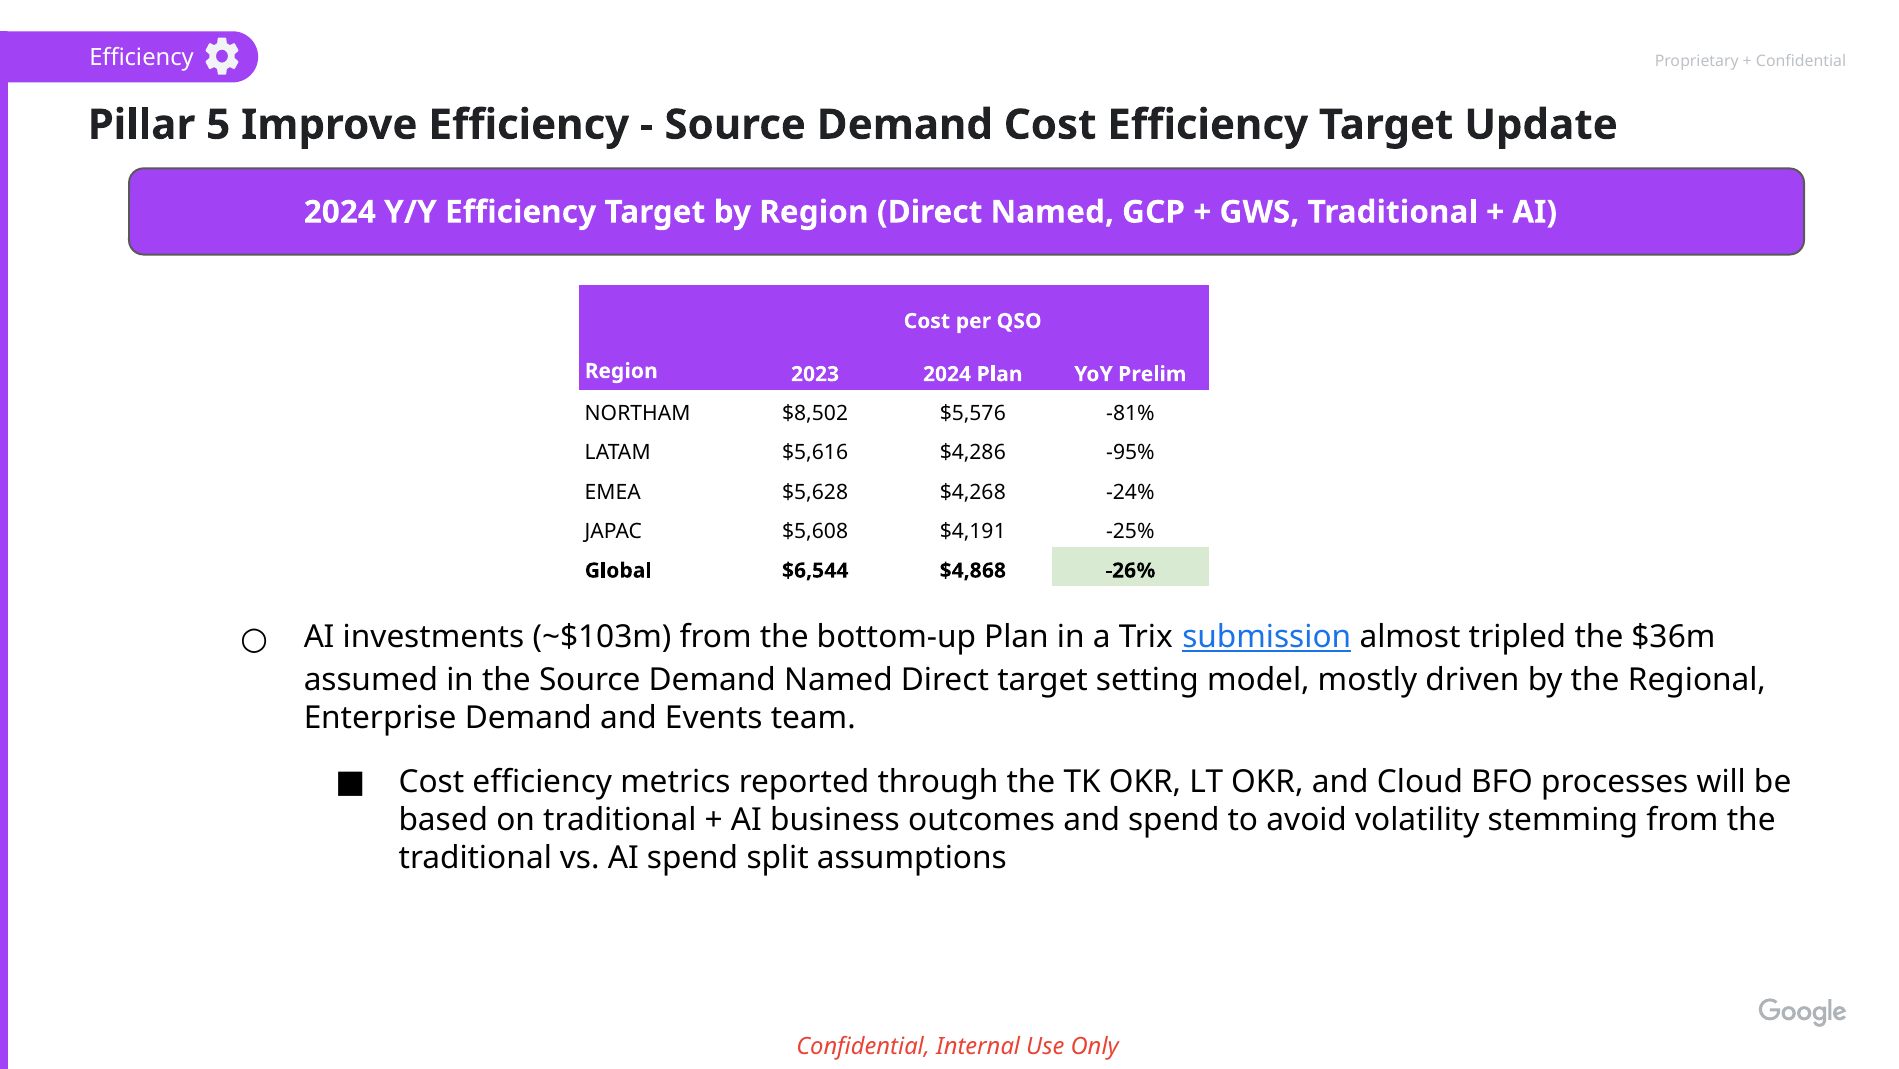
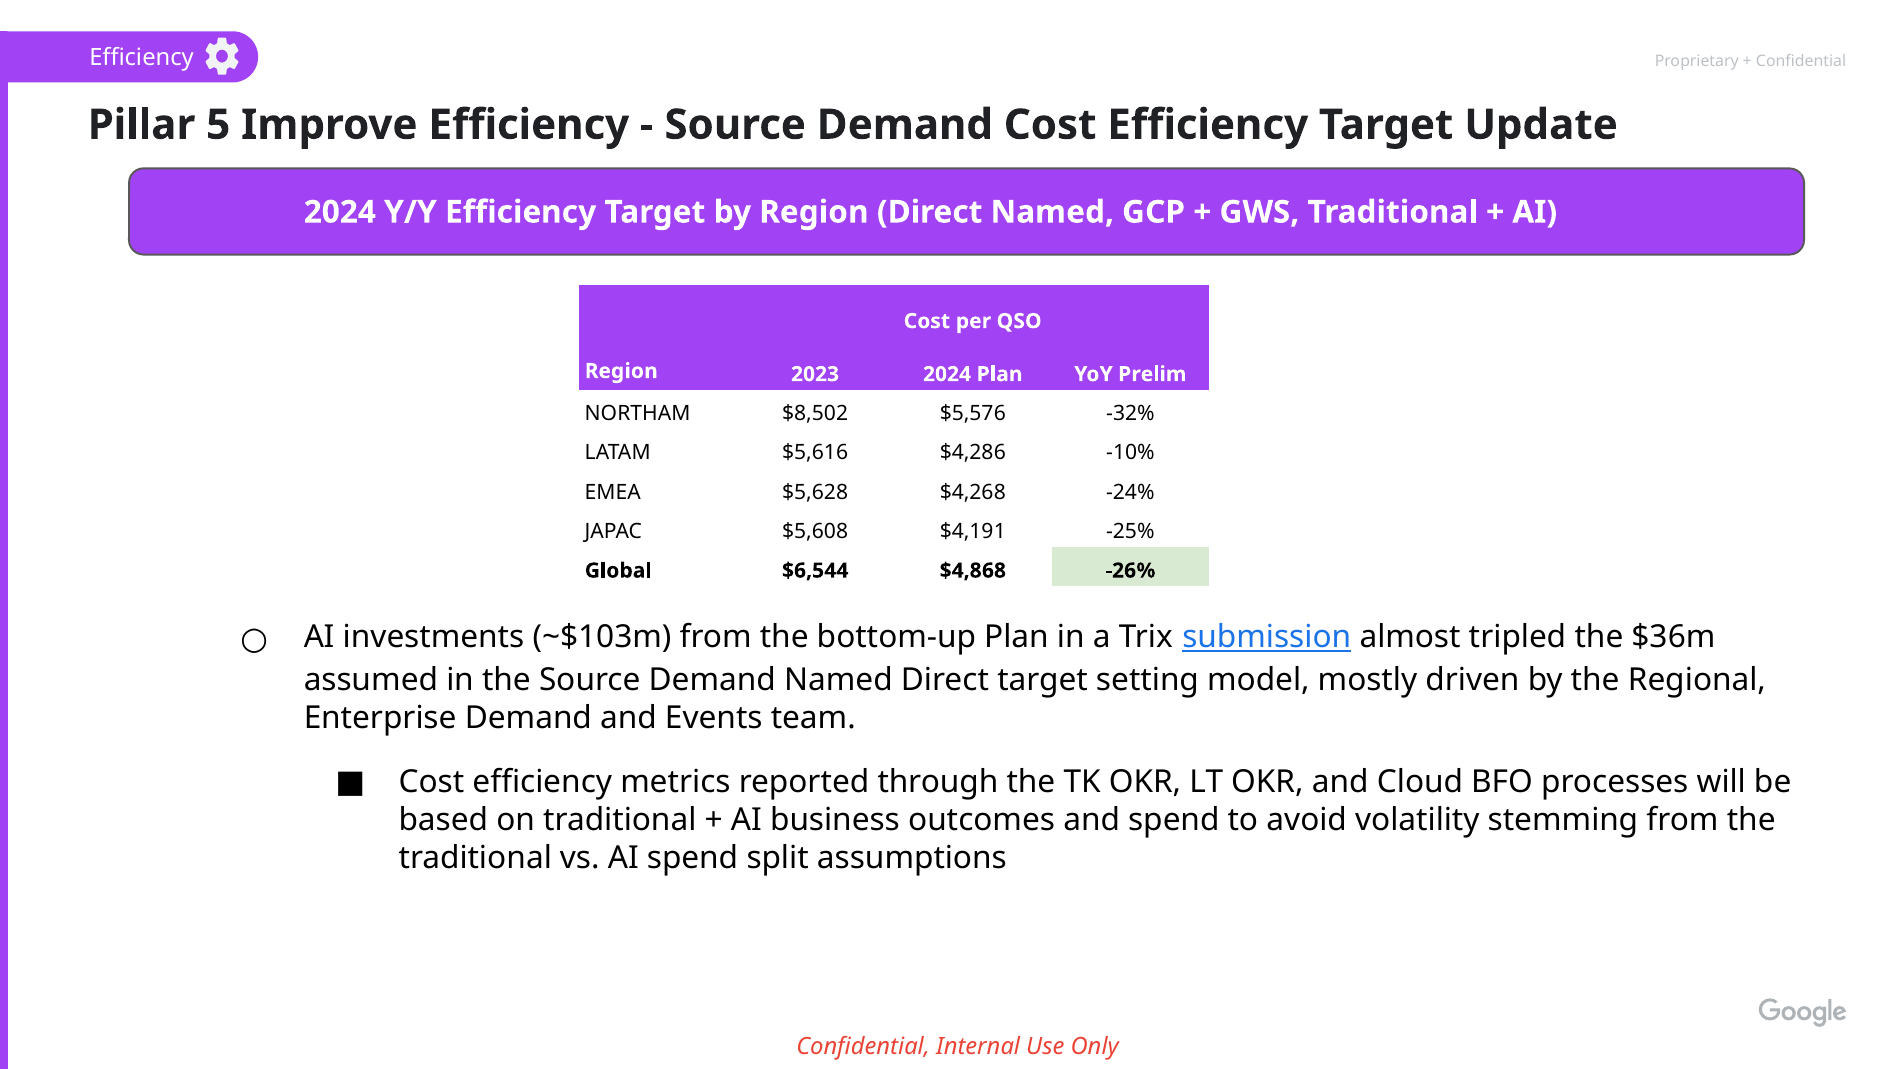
-81%: -81% -> -32% (1130, 413)
-95%: -95% -> -10% (1130, 452)
